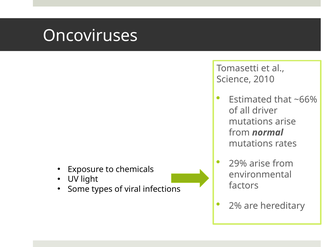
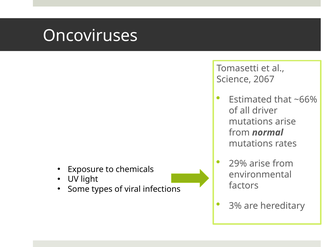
2010: 2010 -> 2067 (264, 79)
2%: 2% -> 3% (235, 206)
